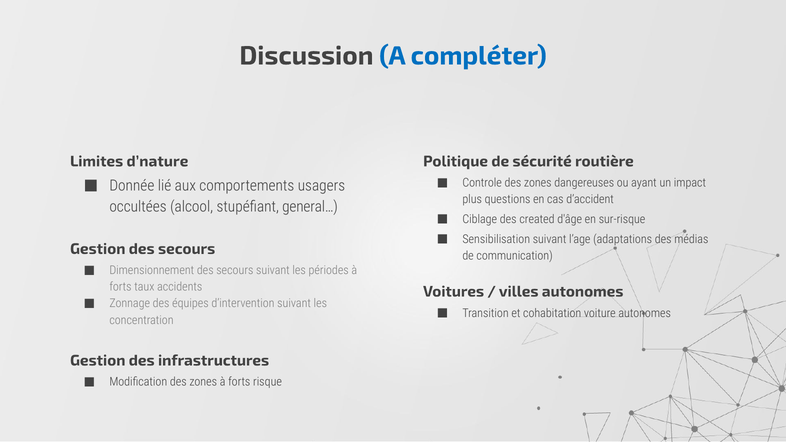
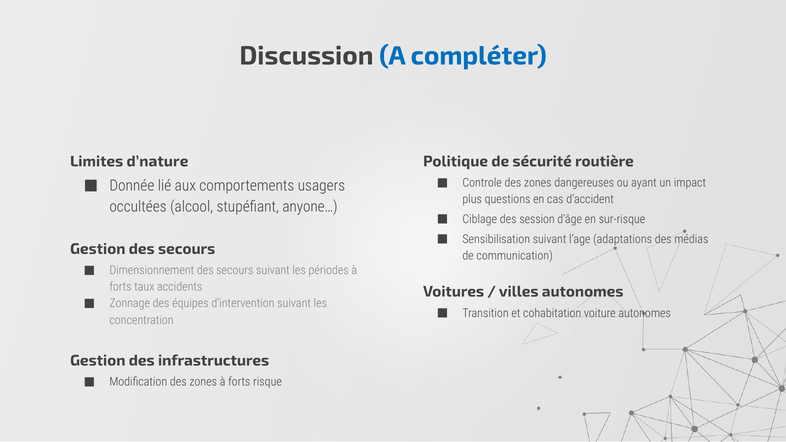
general…: general… -> anyone… (310, 207)
created: created -> session (537, 219)
